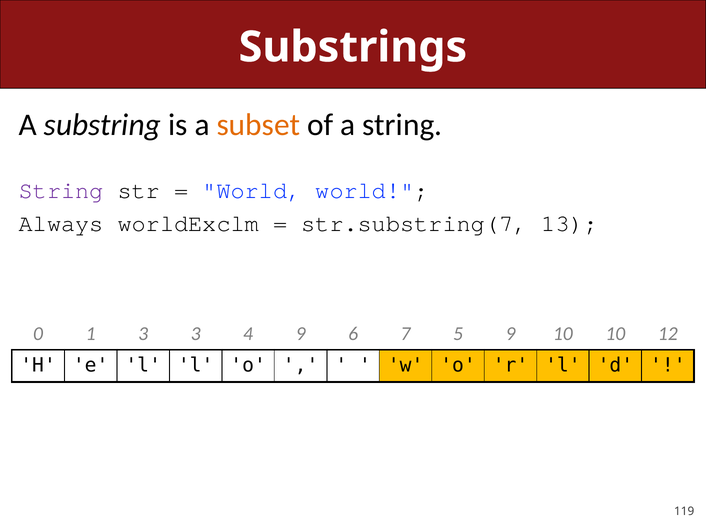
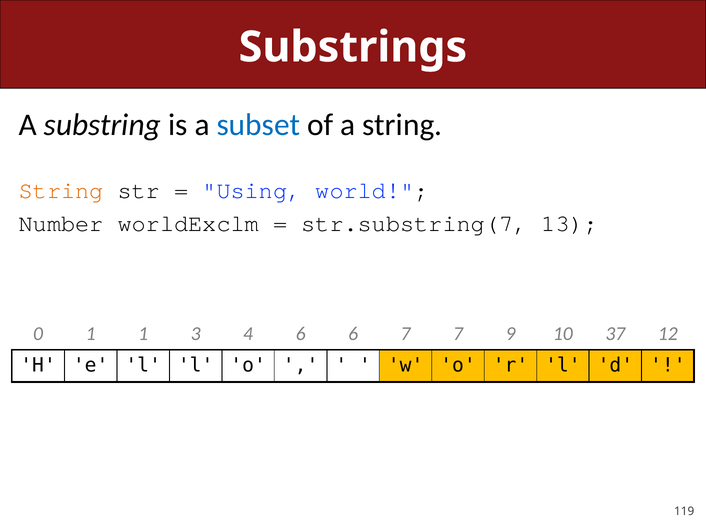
subset colour: orange -> blue (258, 125)
String colour: purple -> orange (61, 190)
World: World -> Using (252, 190)
Always: Always -> Number (61, 223)
1 3: 3 -> 1 (143, 333)
4 9: 9 -> 6 (301, 333)
7 5: 5 -> 7 (458, 333)
10 10: 10 -> 37 (615, 333)
